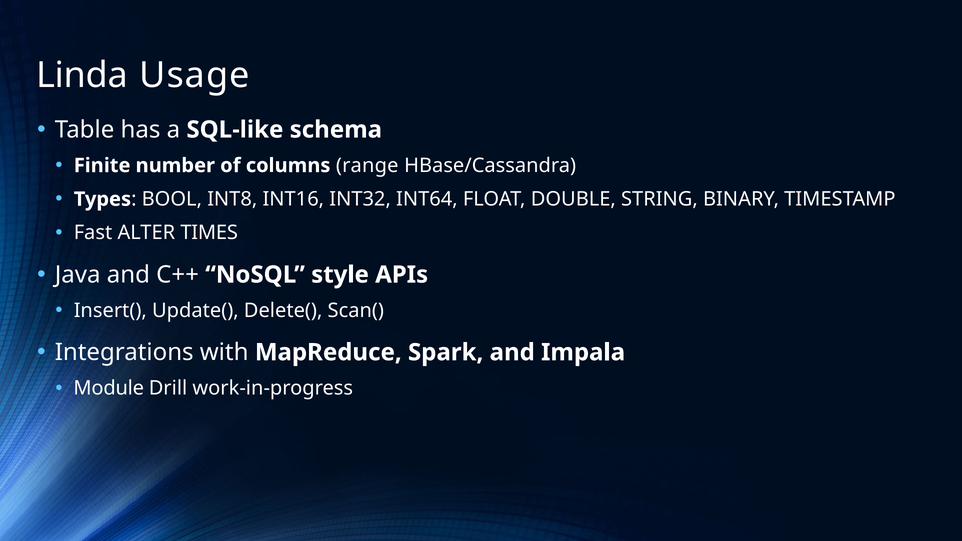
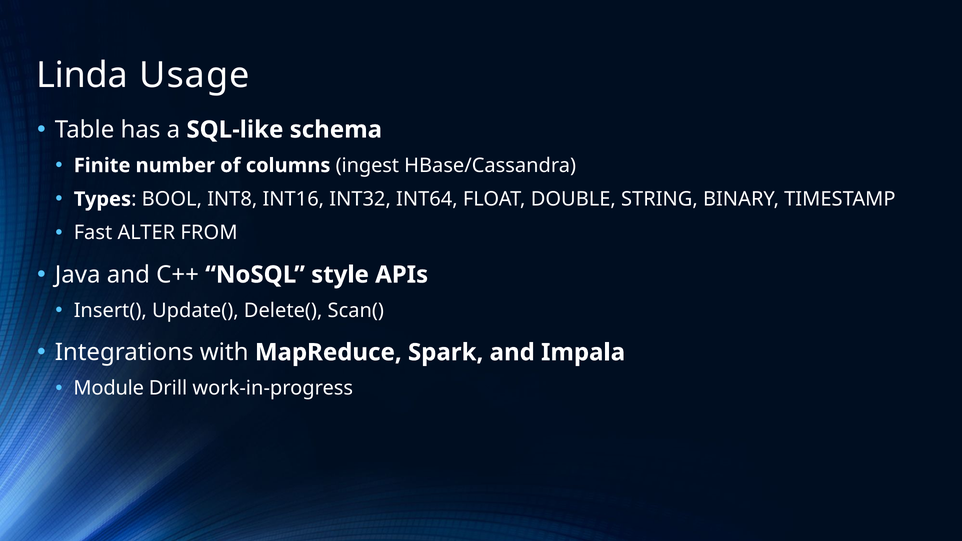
range: range -> ingest (367, 166)
TIMES: TIMES -> FROM (209, 233)
